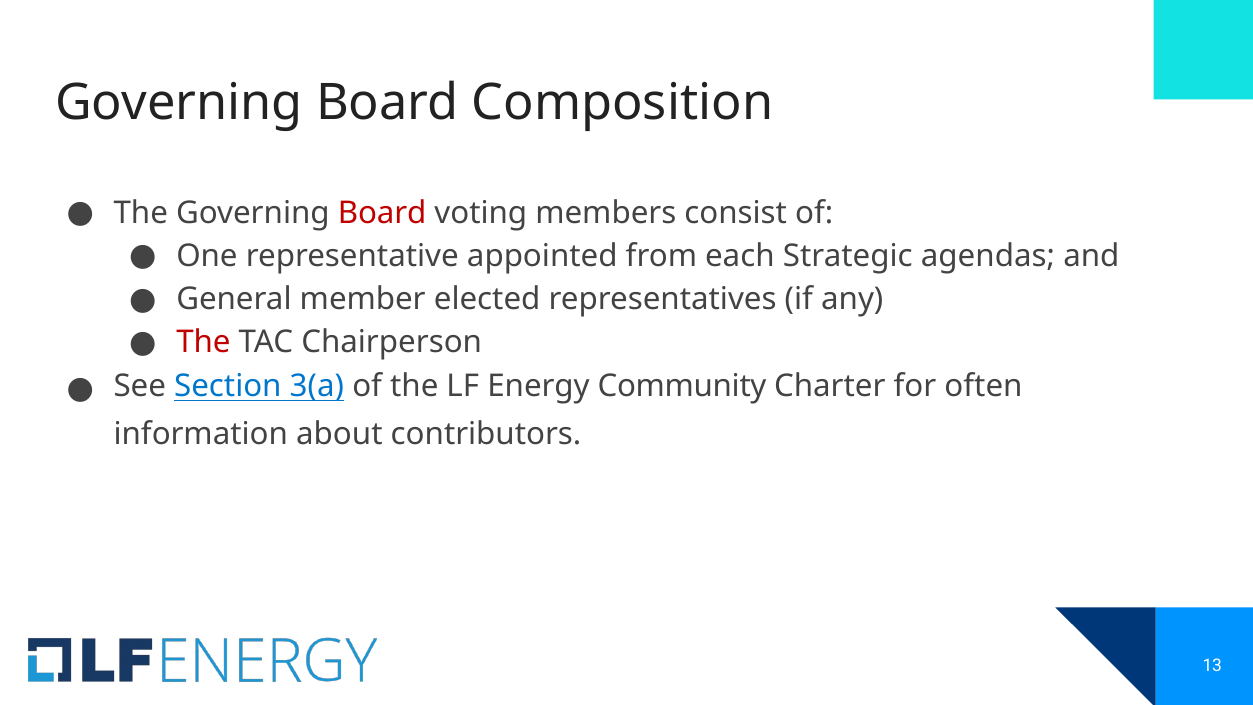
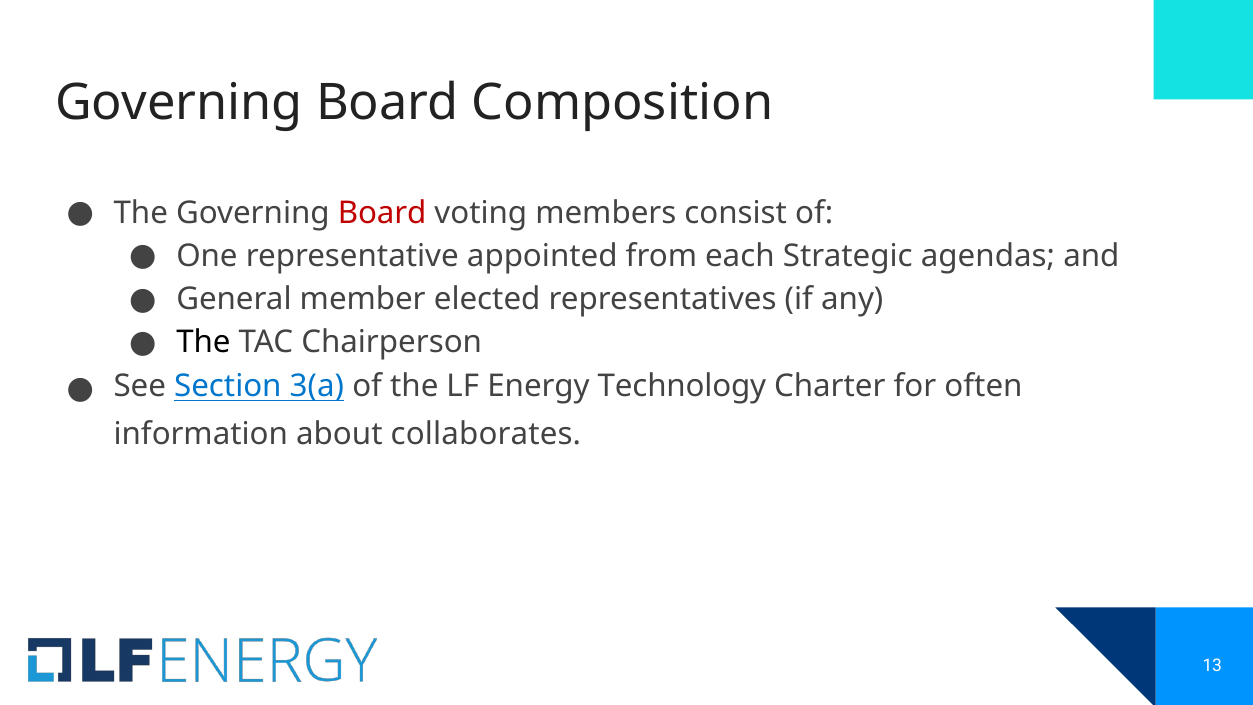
The colour: red -> black (203, 342)
Community: Community -> Technology (682, 386)
contributors: contributors -> collaborates (486, 435)
